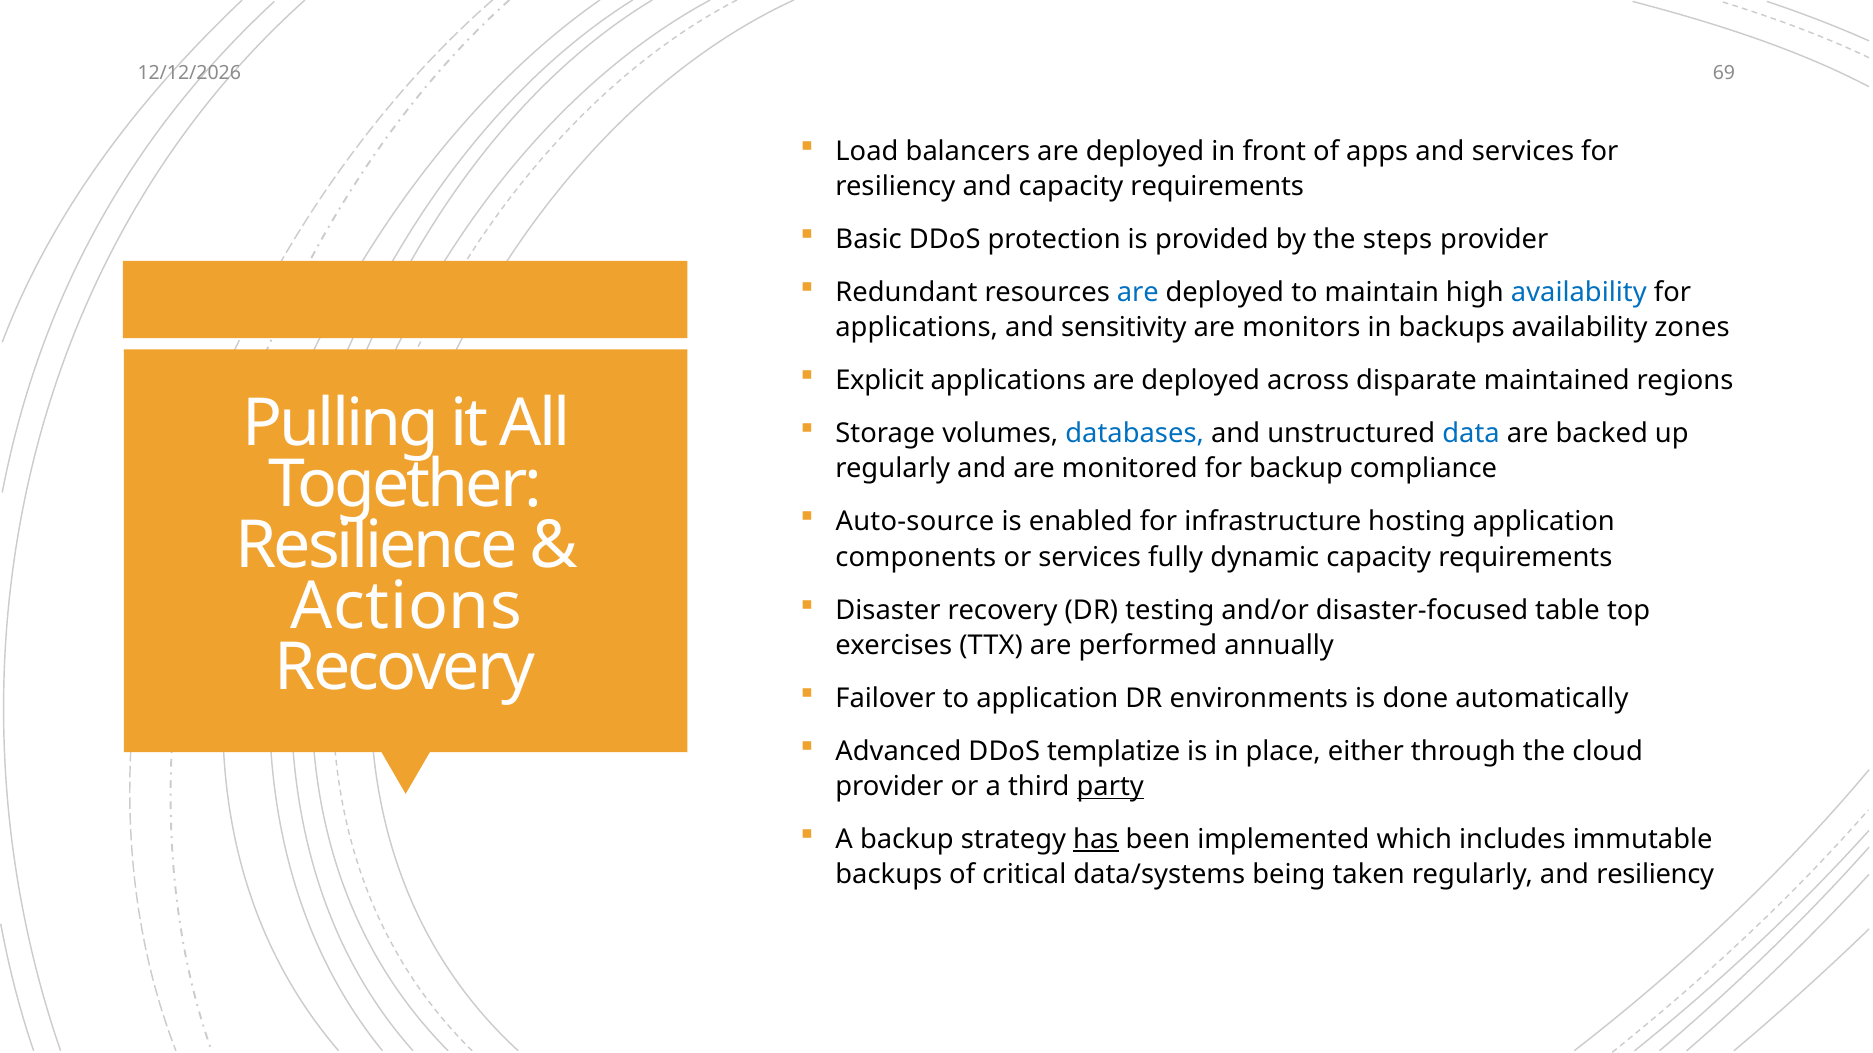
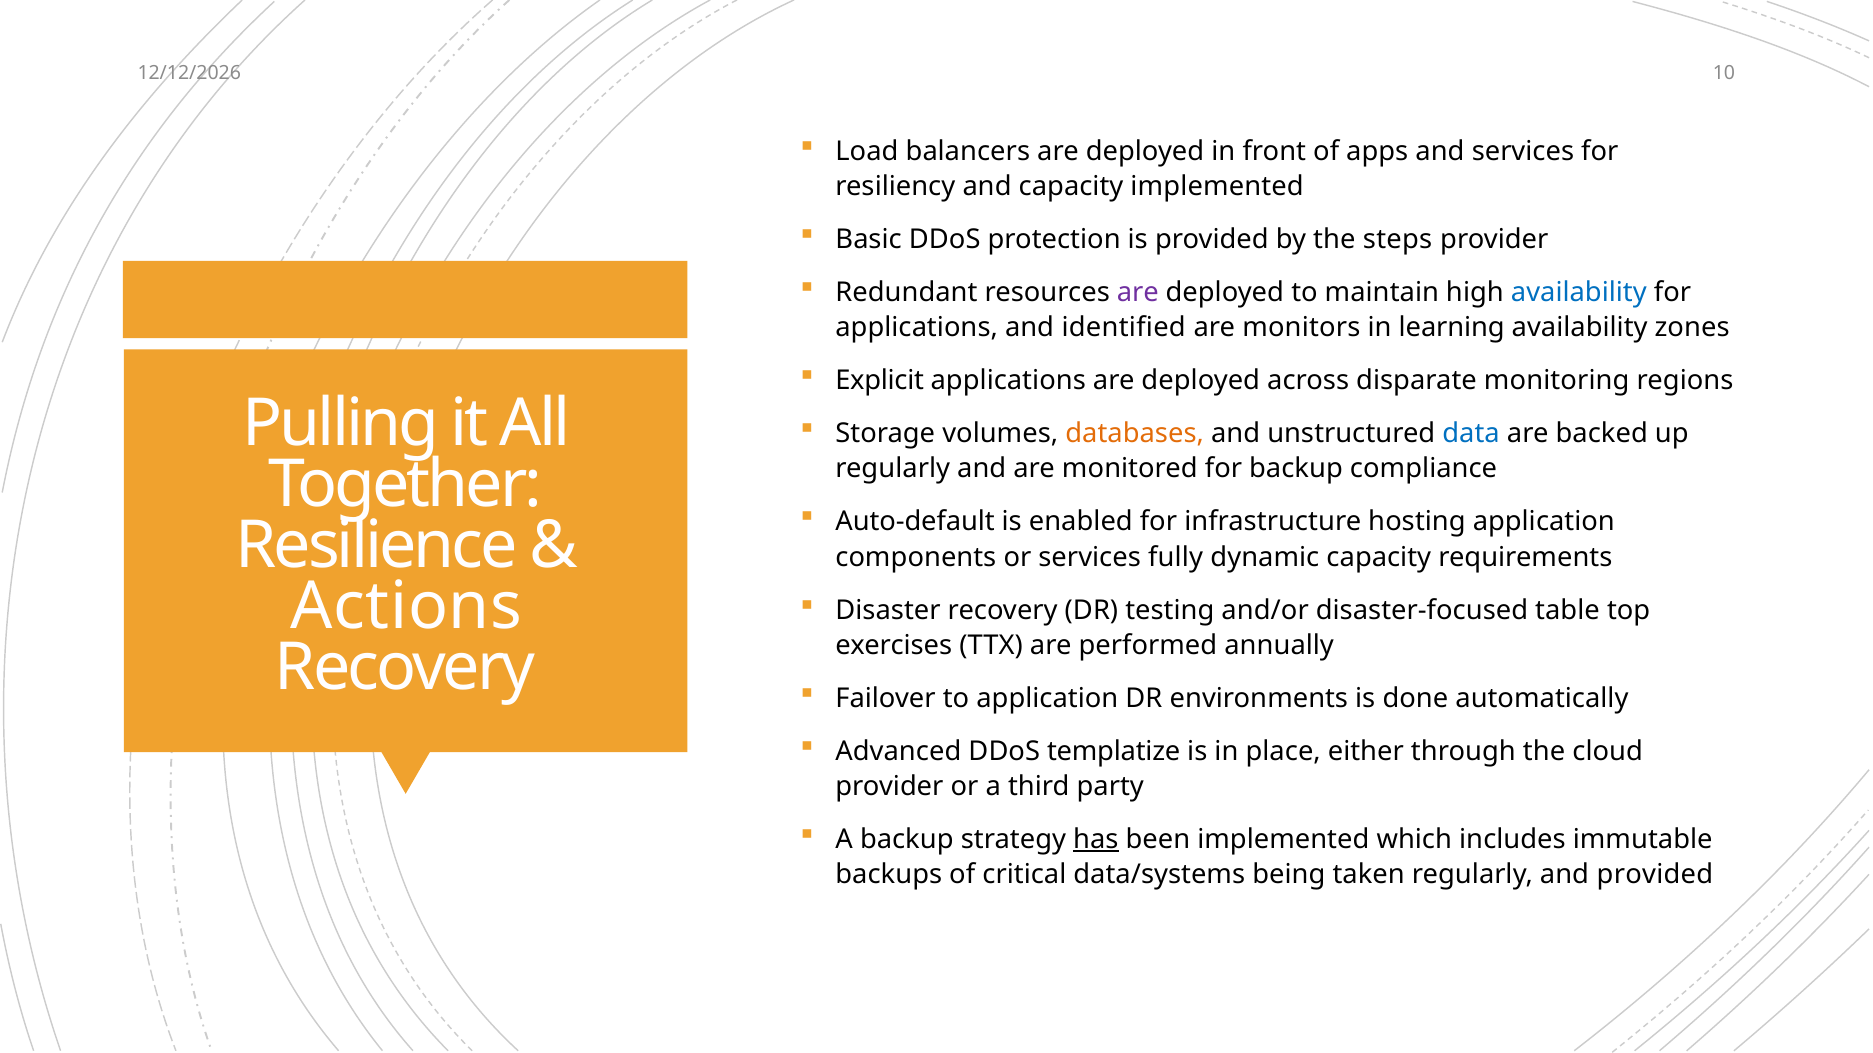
69: 69 -> 10 (1724, 74)
and capacity requirements: requirements -> implemented (1217, 187)
are colour: blue -> purple (1138, 293)
sensitivity: sensitivity -> identified (1124, 328)
in backups: backups -> learning (1452, 328)
maintained: maintained -> monitoring (1557, 381)
databases colour: blue -> orange (1135, 434)
Auto-source: Auto-source -> Auto-default (915, 522)
party underline: present -> none (1110, 787)
and resiliency: resiliency -> provided (1655, 875)
